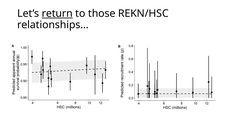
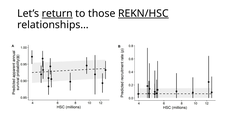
REKN/HSC underline: none -> present (143, 13)
